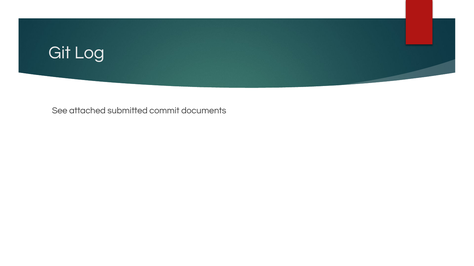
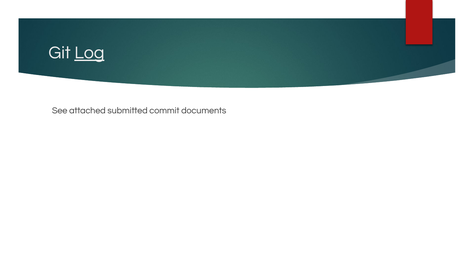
Log underline: none -> present (89, 53)
